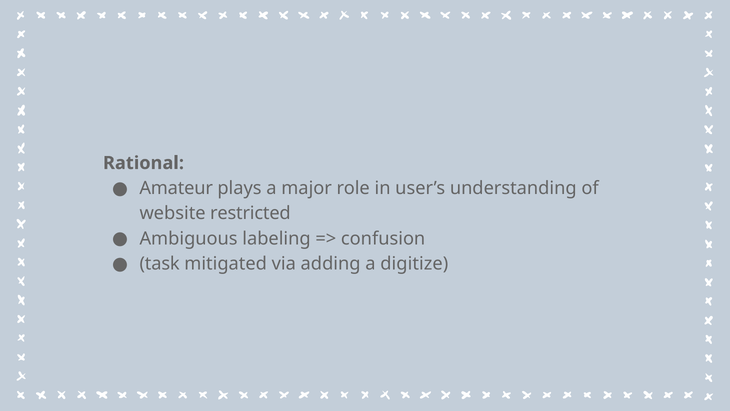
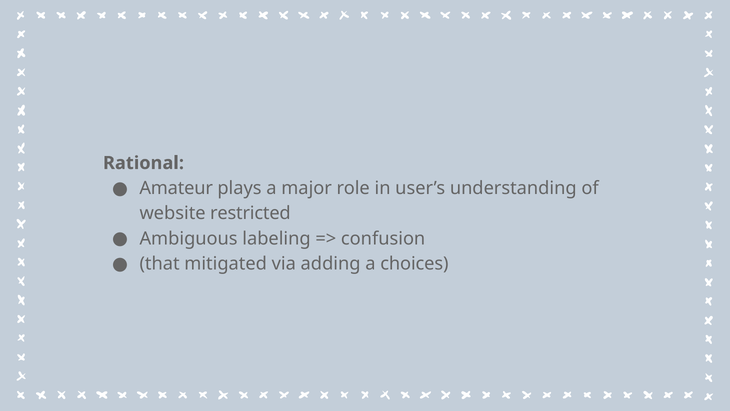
task: task -> that (160, 264)
digitize: digitize -> choices (414, 264)
